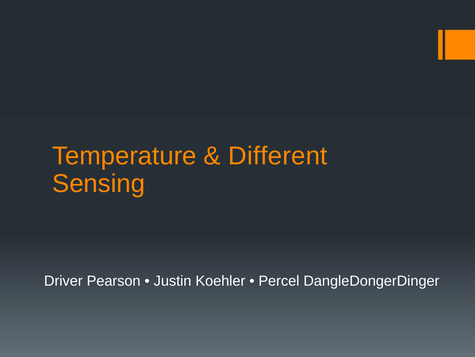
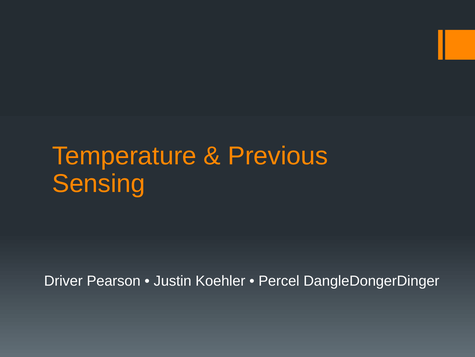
Different: Different -> Previous (278, 156)
